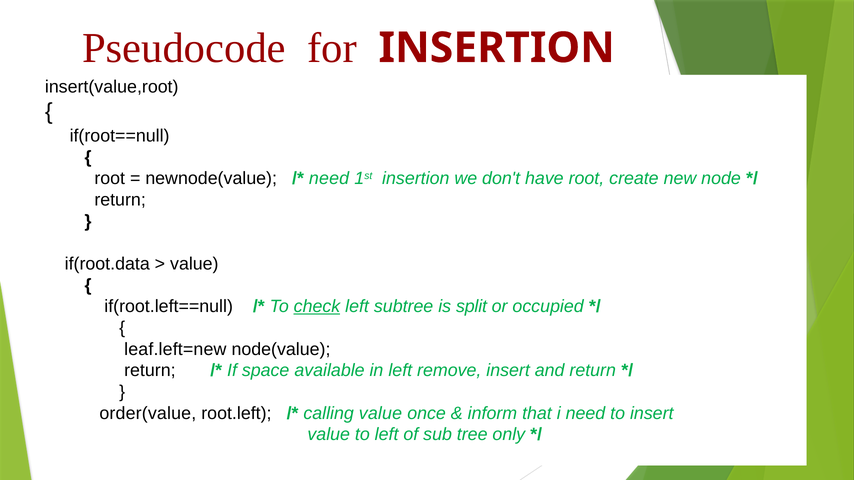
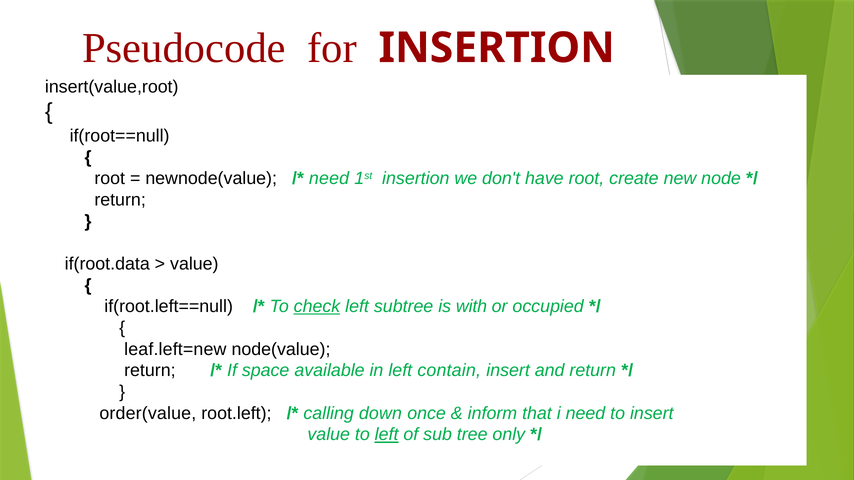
split: split -> with (472, 307)
remove: remove -> contain (449, 371)
calling value: value -> down (380, 414)
left underline: none -> present (387, 435)
